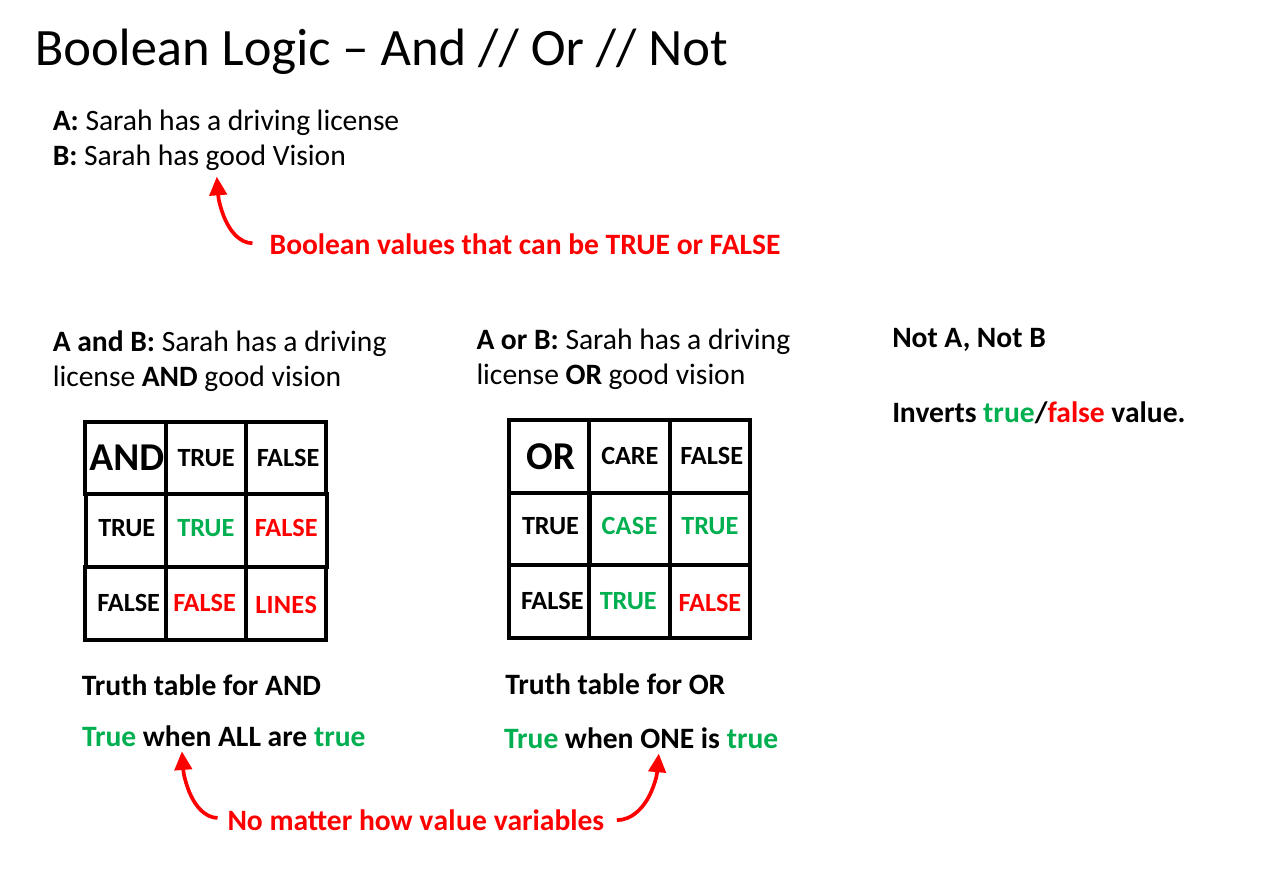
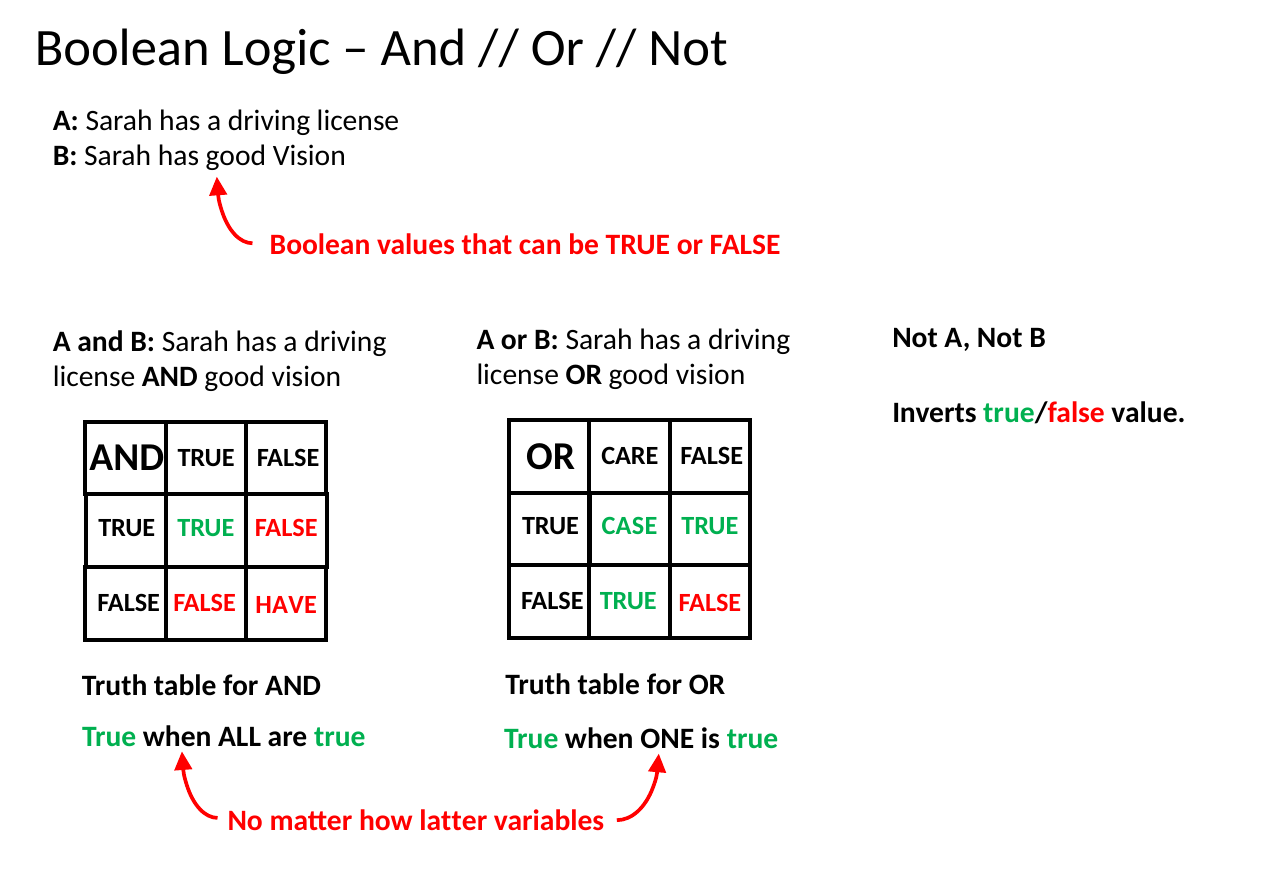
LINES: LINES -> HAVE (286, 605)
how value: value -> latter (453, 822)
